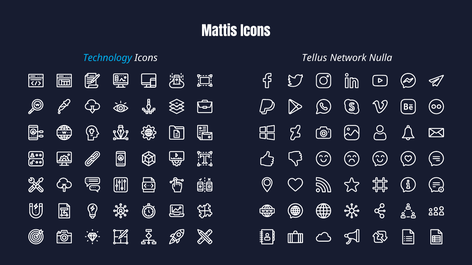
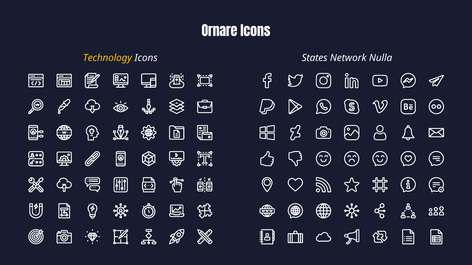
Mattis: Mattis -> Ornare (219, 32)
Technology colour: light blue -> yellow (107, 58)
Tellus: Tellus -> States (315, 58)
